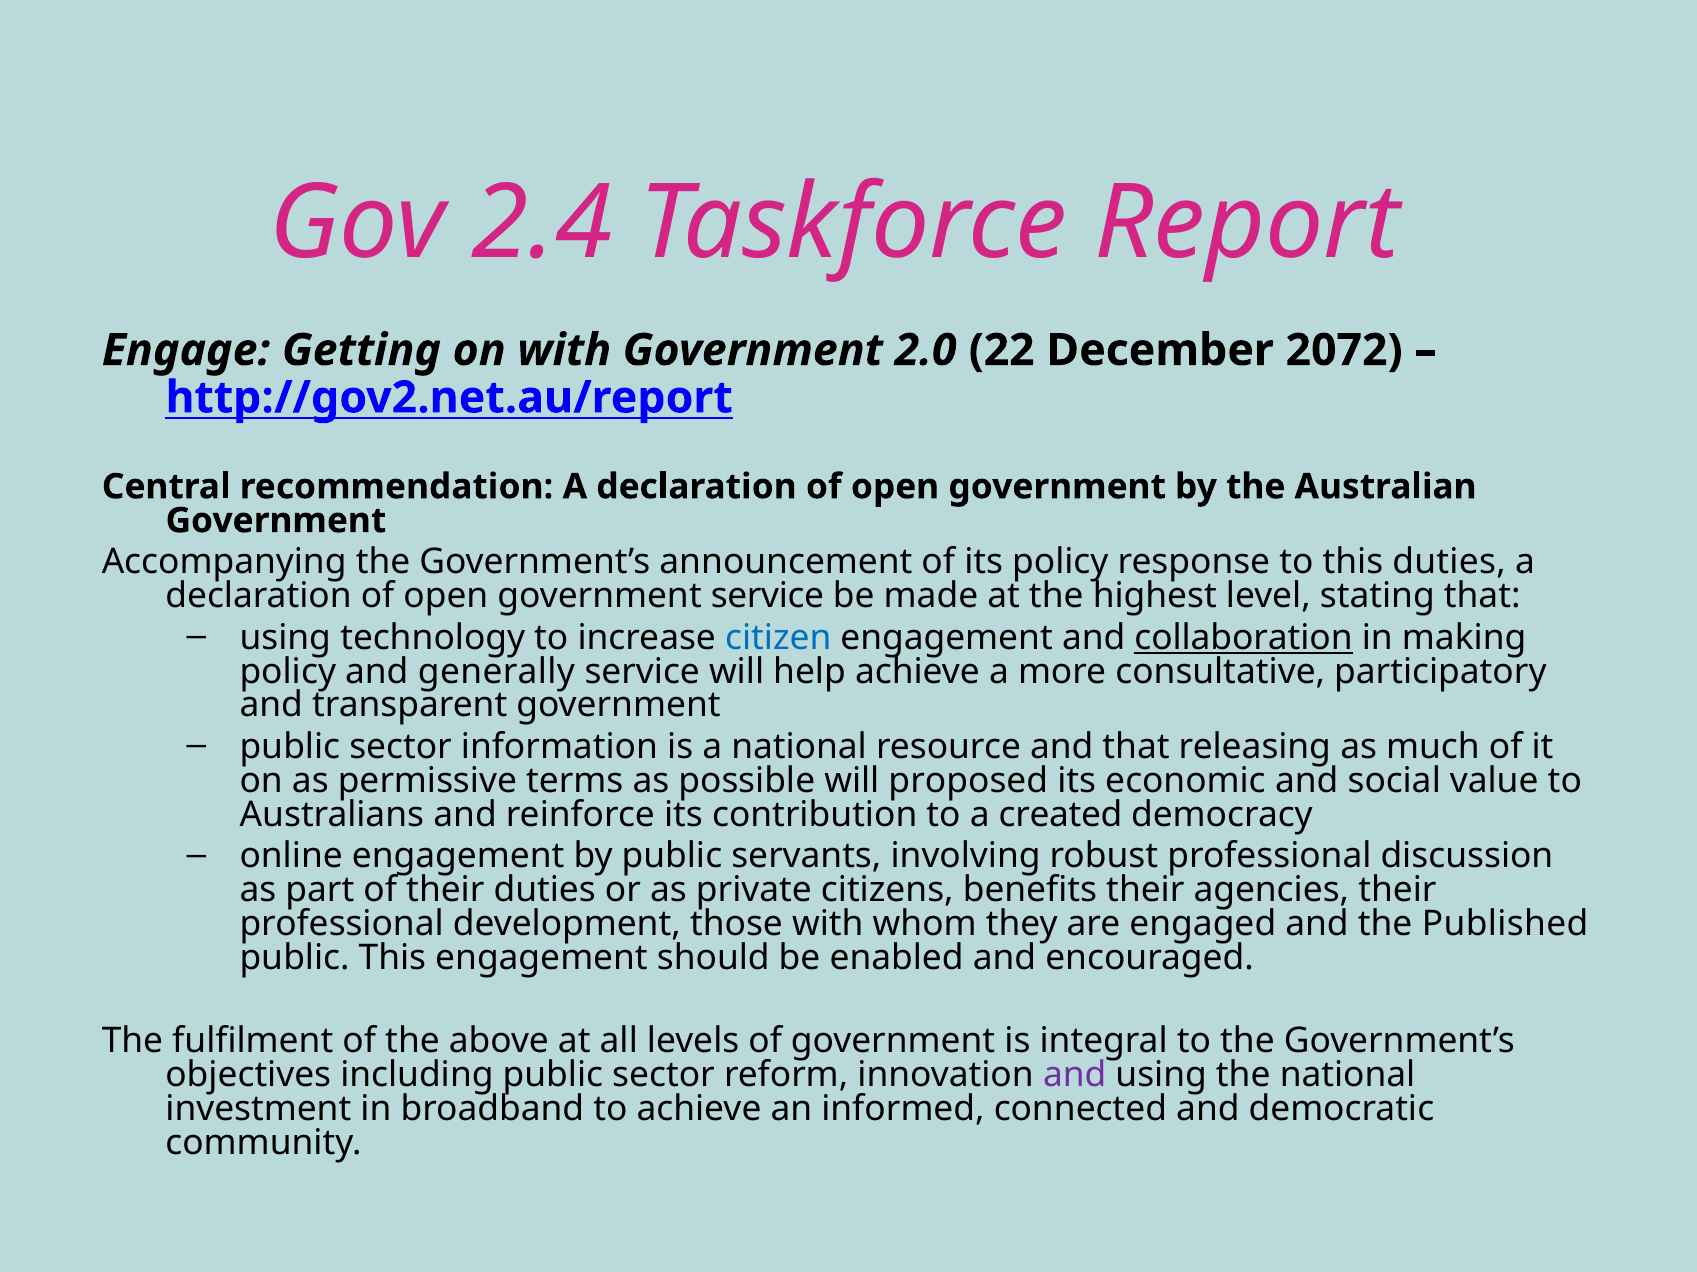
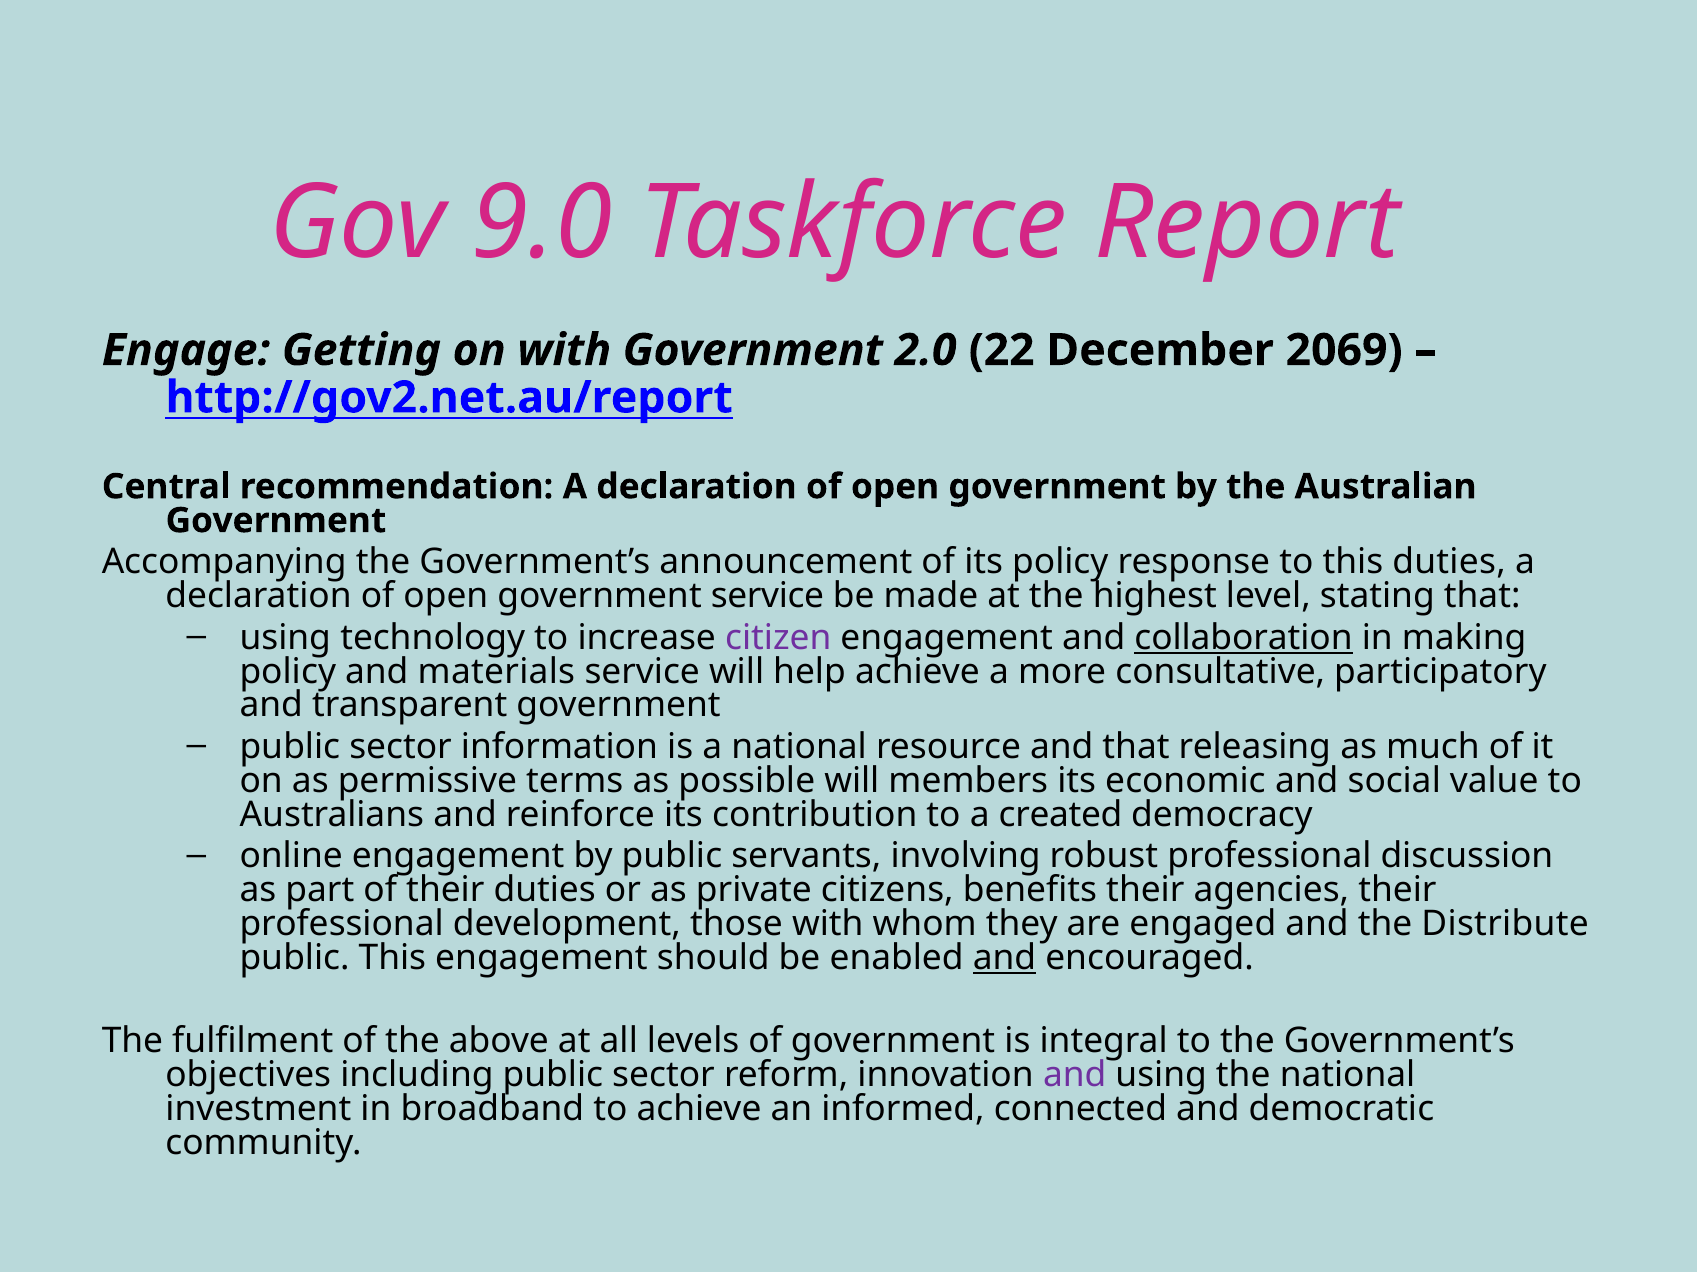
2.4: 2.4 -> 9.0 (542, 224)
2072: 2072 -> 2069 (1344, 350)
citizen colour: blue -> purple (778, 638)
generally: generally -> materials (496, 672)
proposed: proposed -> members (968, 781)
Published: Published -> Distribute (1505, 924)
and underline: none -> present (1004, 958)
